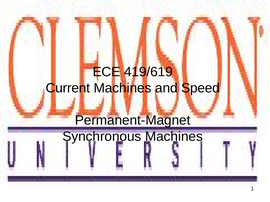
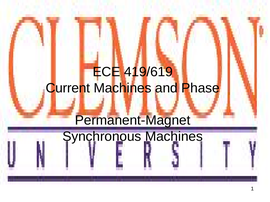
Speed: Speed -> Phase (201, 88)
